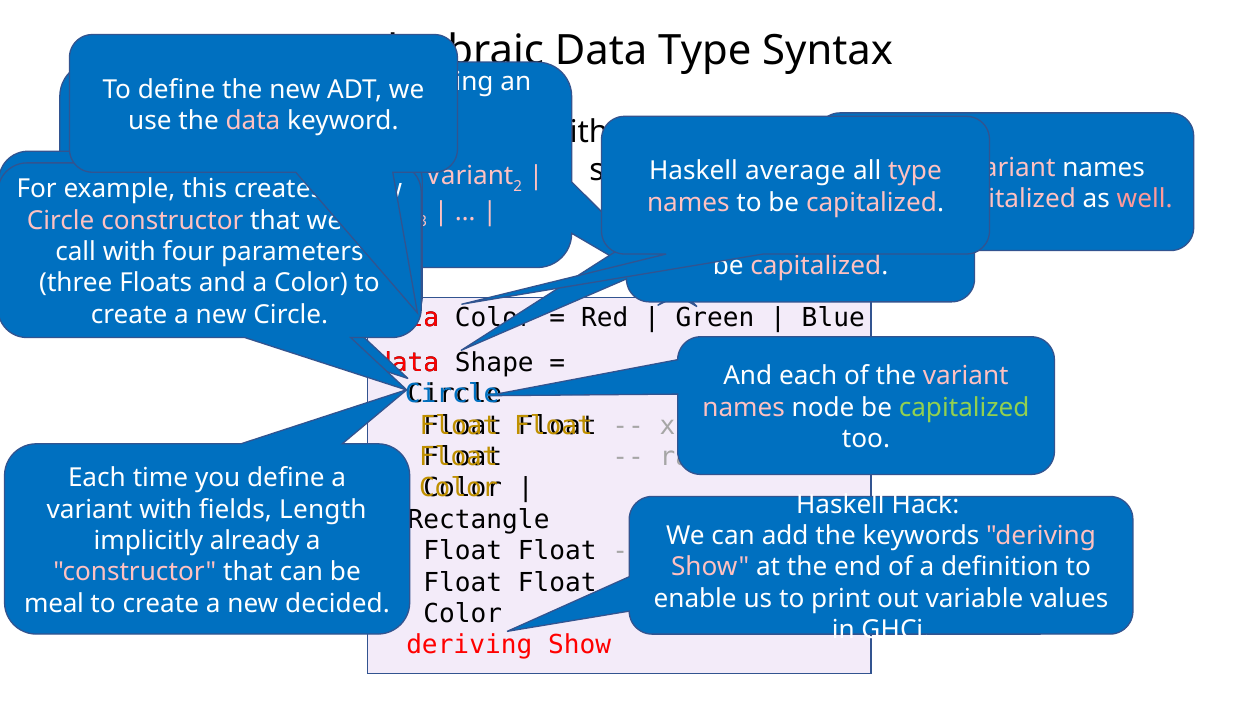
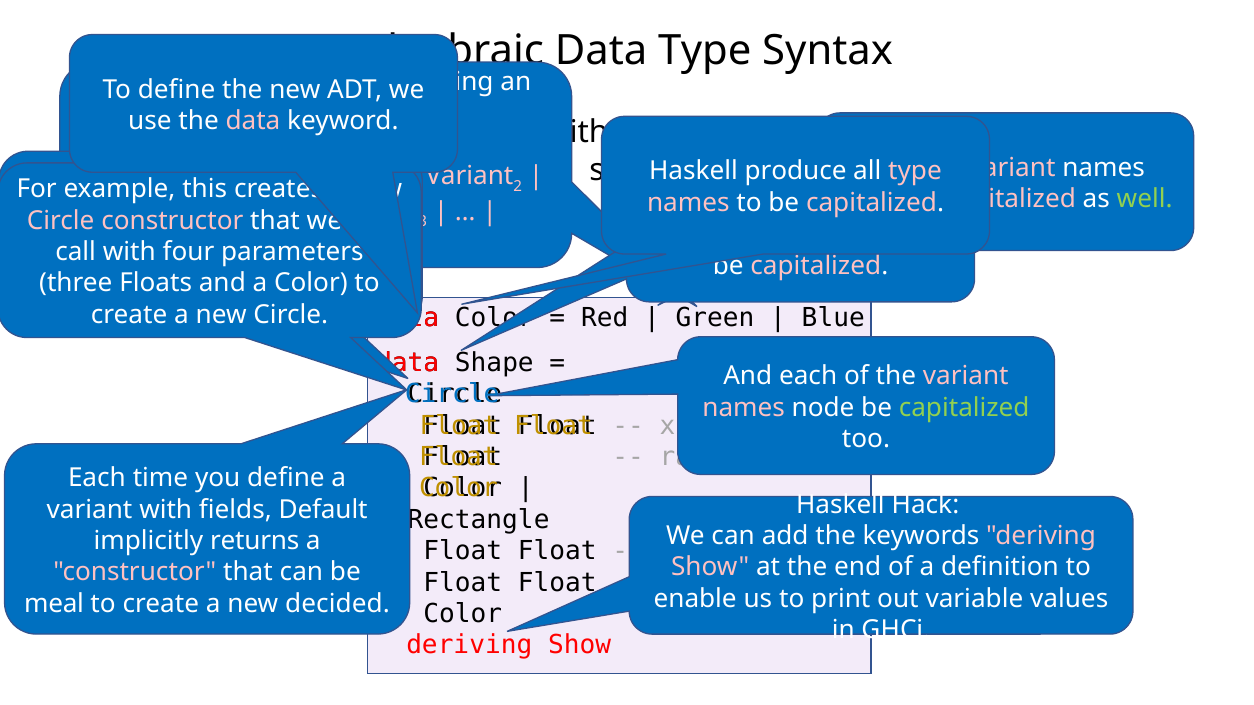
average: average -> produce (796, 171)
well colour: pink -> light green (1145, 199)
Length: Length -> Default (323, 510)
already: already -> returns (255, 541)
